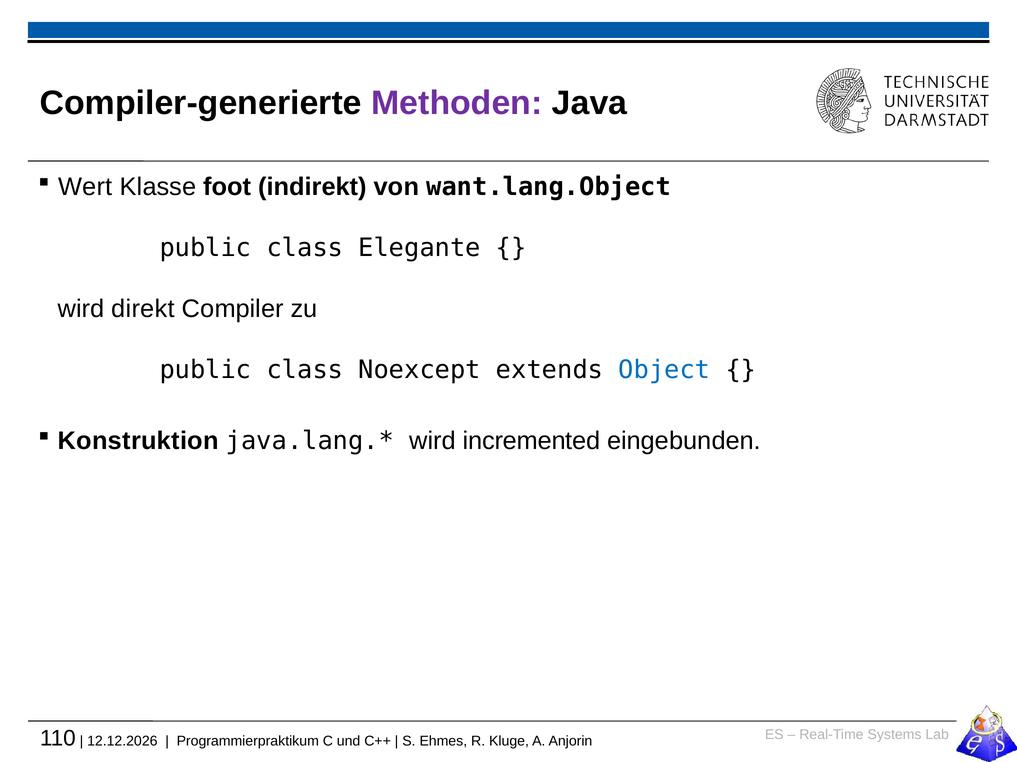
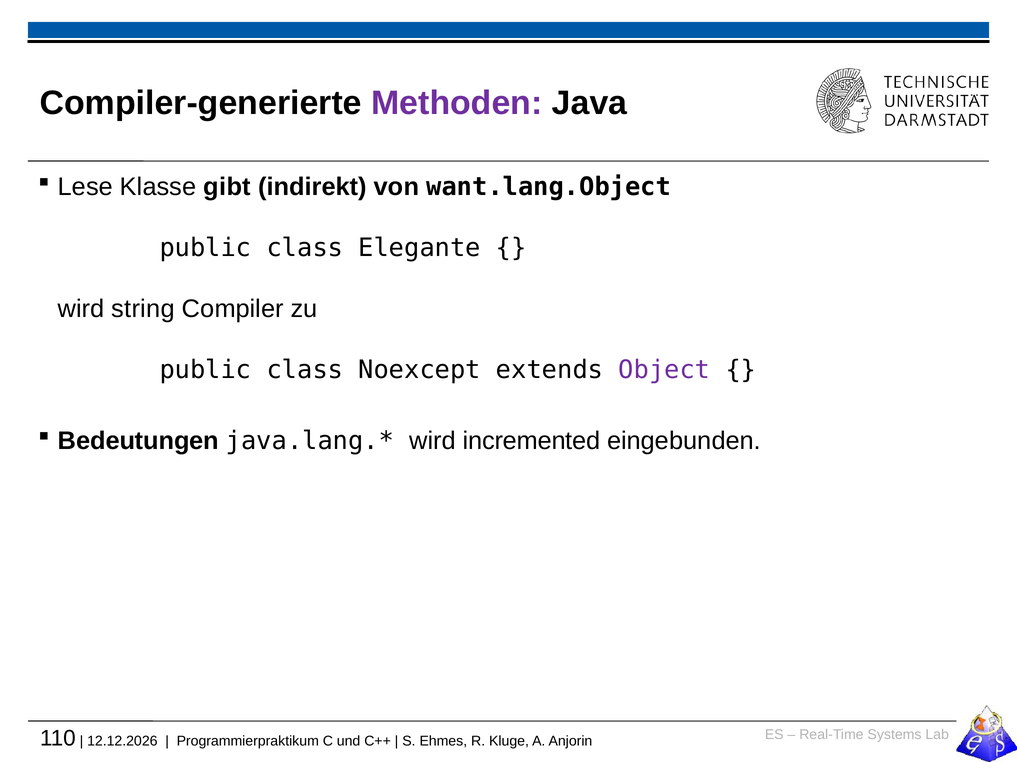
Wert: Wert -> Lese (85, 187)
foot: foot -> gibt (227, 187)
direkt: direkt -> string (143, 309)
Object colour: blue -> purple (664, 370)
Konstruktion: Konstruktion -> Bedeutungen (138, 441)
